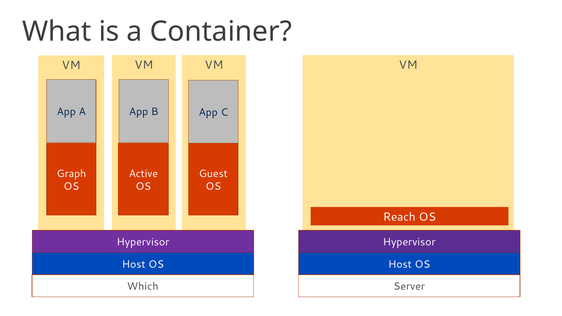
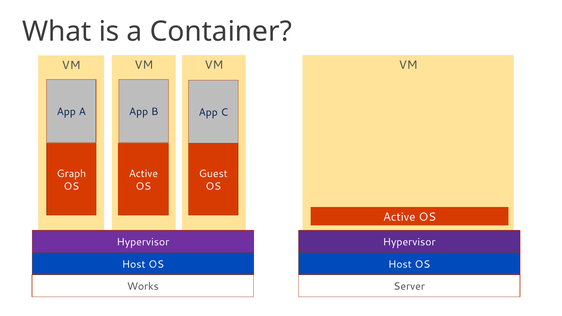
Reach: Reach -> Active (399, 217)
Which: Which -> Works (143, 287)
